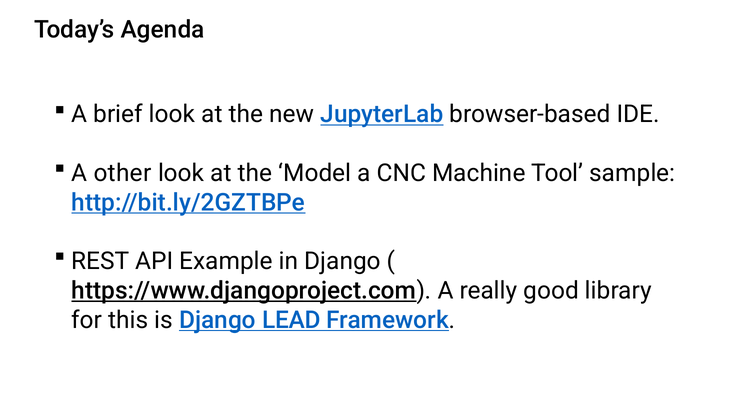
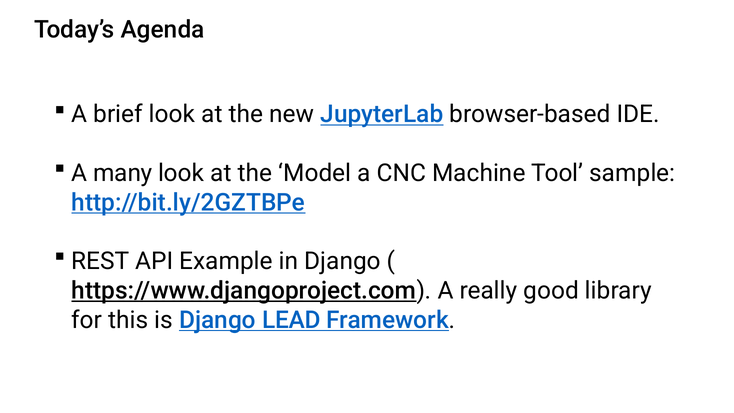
other: other -> many (123, 173)
